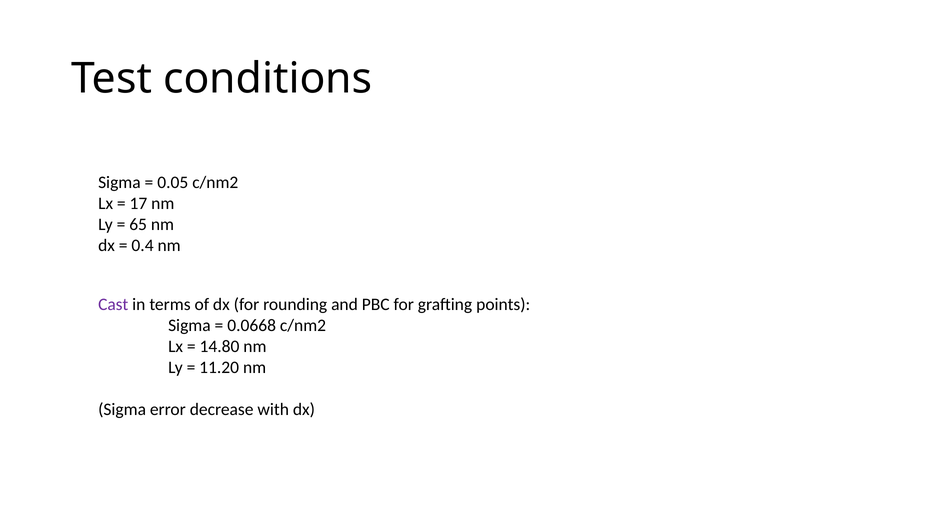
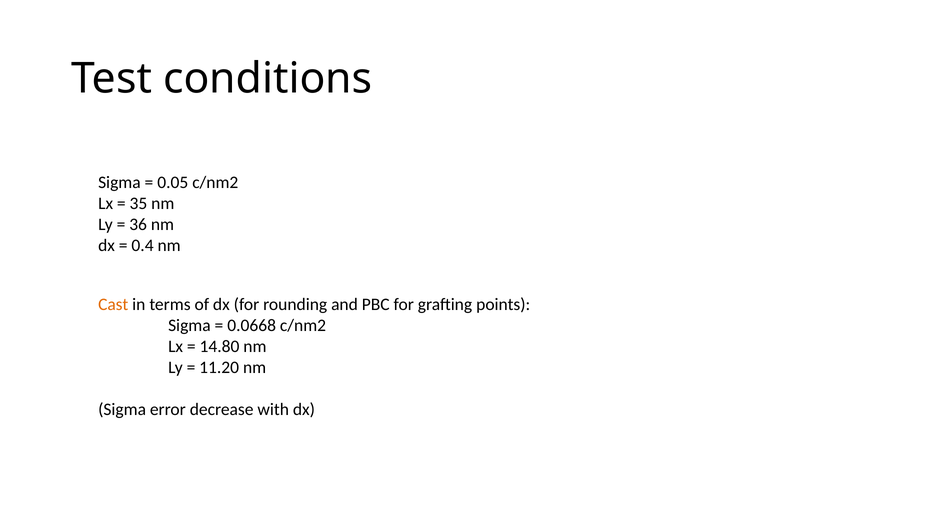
17: 17 -> 35 (138, 203)
65: 65 -> 36 (138, 224)
Cast colour: purple -> orange (113, 304)
